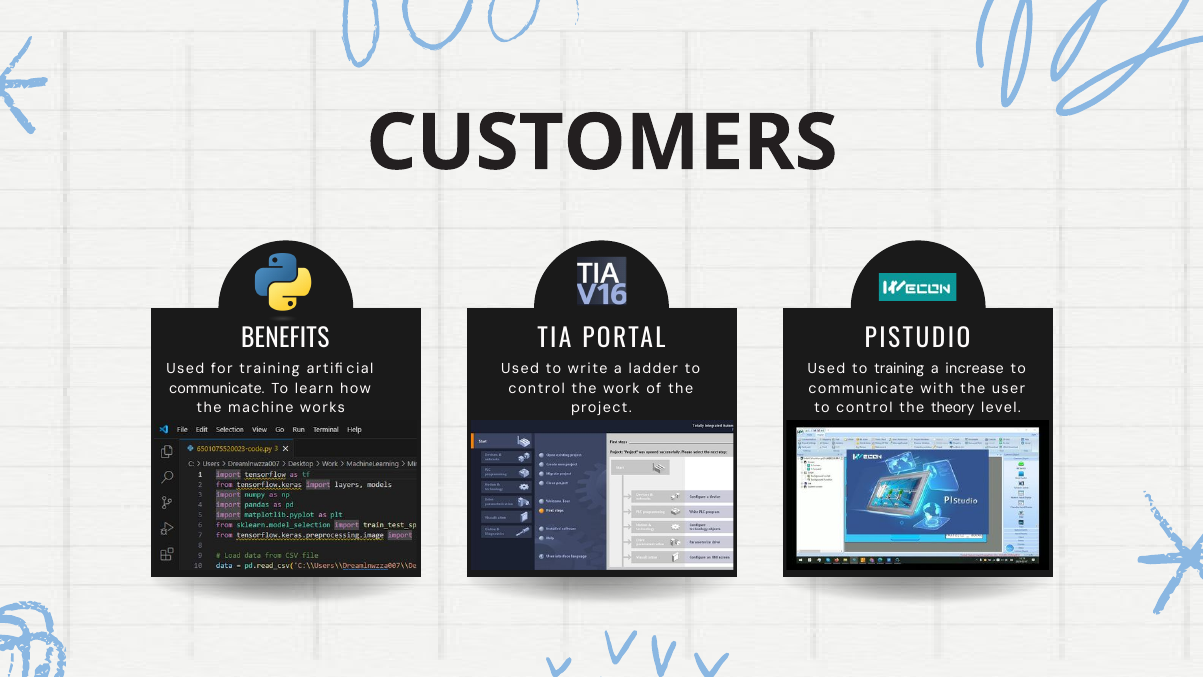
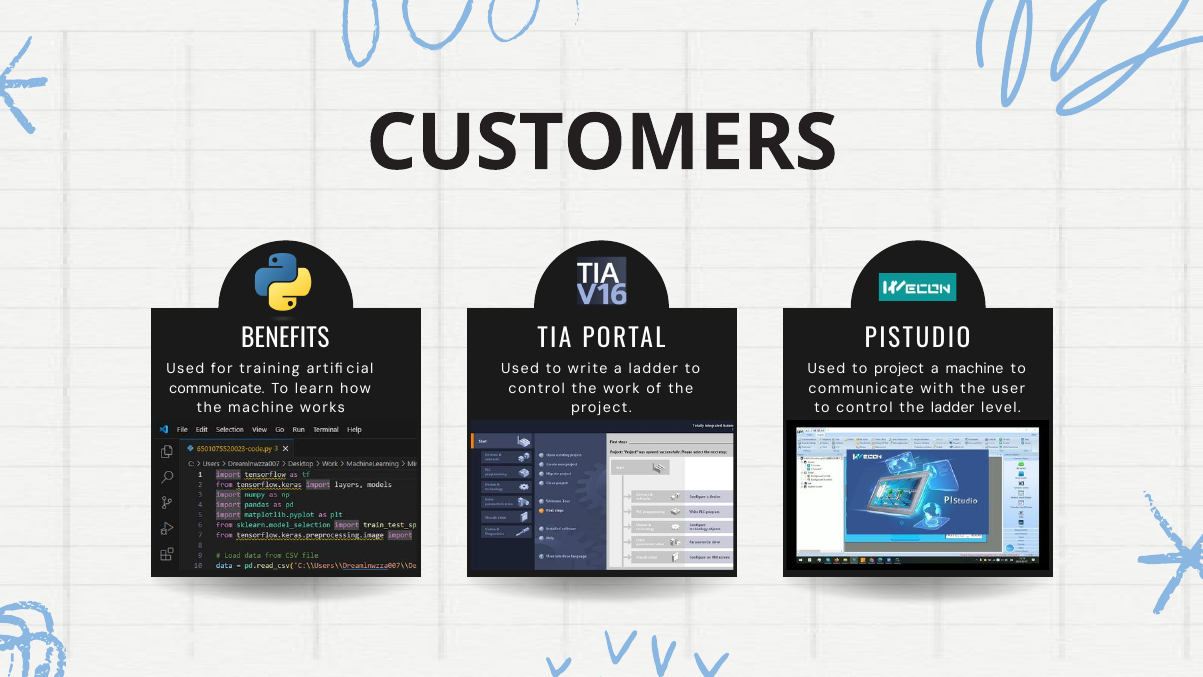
to training: training -> project (899, 368)
a increase: increase -> machine (975, 368)
the theory: theory -> ladder (953, 408)
